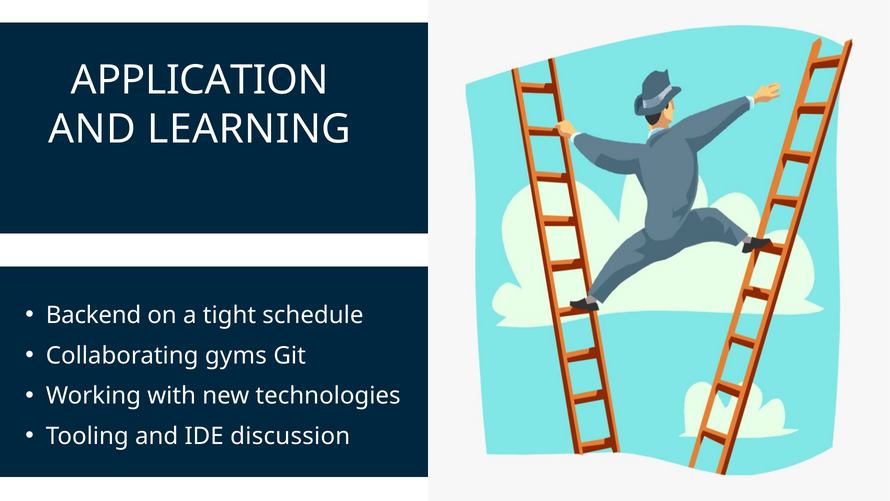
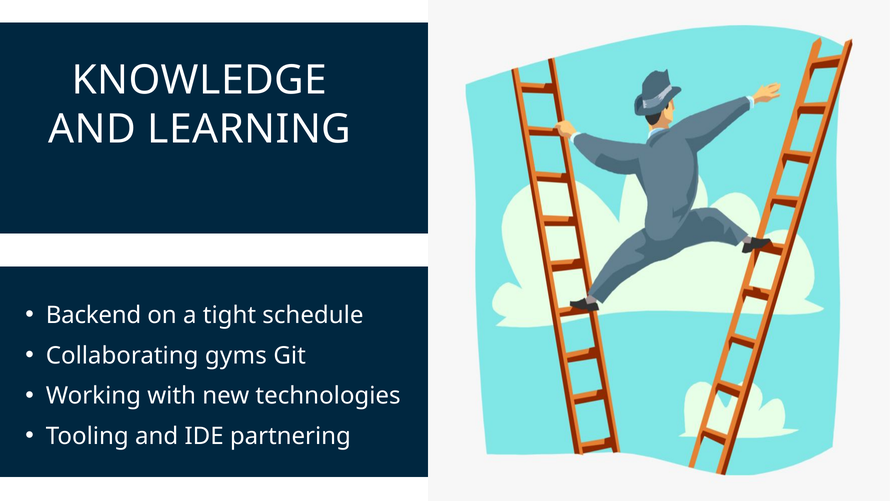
APPLICATION: APPLICATION -> KNOWLEDGE (199, 80)
discussion: discussion -> partnering (290, 436)
